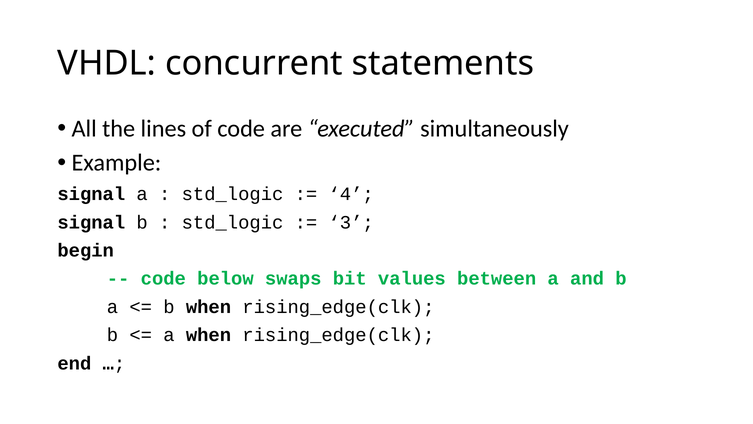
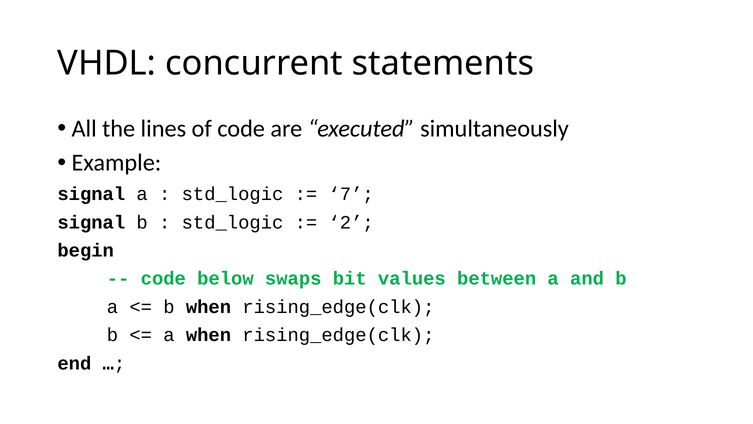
4: 4 -> 7 (351, 194)
3: 3 -> 2 (351, 222)
